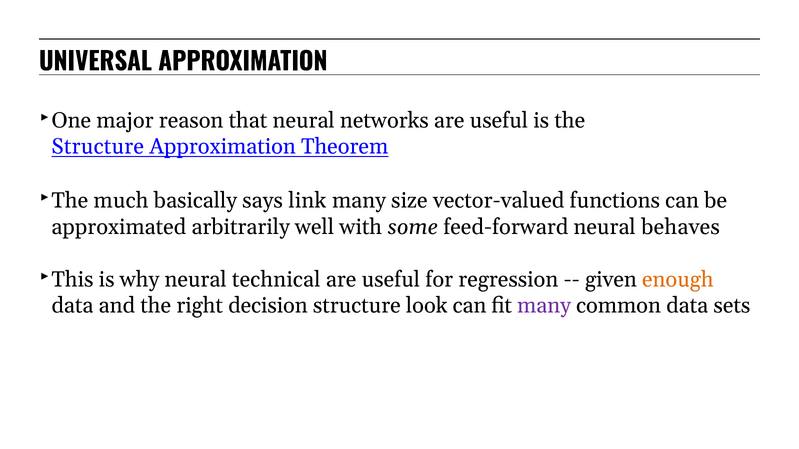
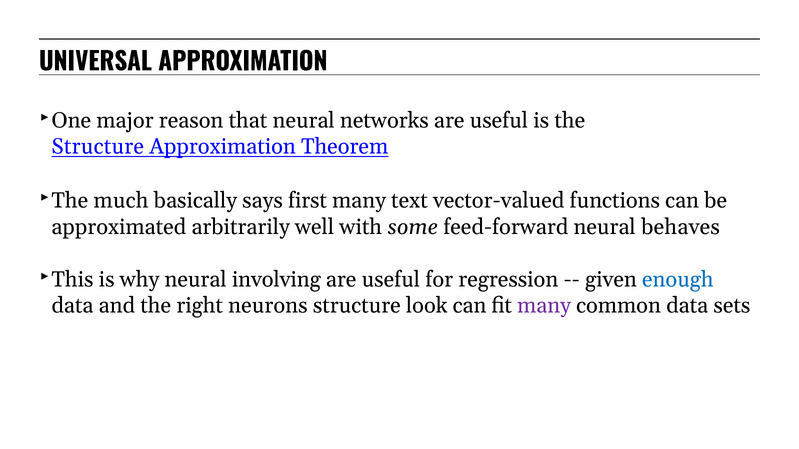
link: link -> first (308, 200)
size: size -> text (409, 200)
technical: technical -> involving (276, 279)
enough colour: orange -> blue (678, 279)
decision: decision -> neurons (268, 305)
